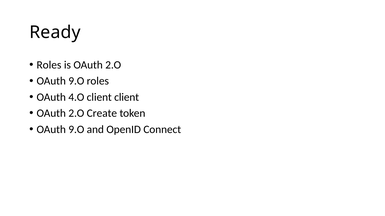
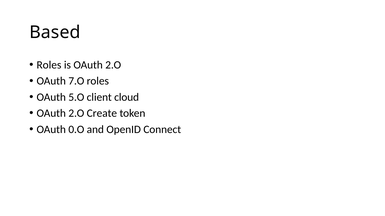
Ready: Ready -> Based (55, 32)
9.O: 9.O -> 7.O (76, 81)
4.O: 4.O -> 5.O (76, 97)
client client: client -> cloud (127, 97)
9.O: 9.O -> 0.O (76, 130)
